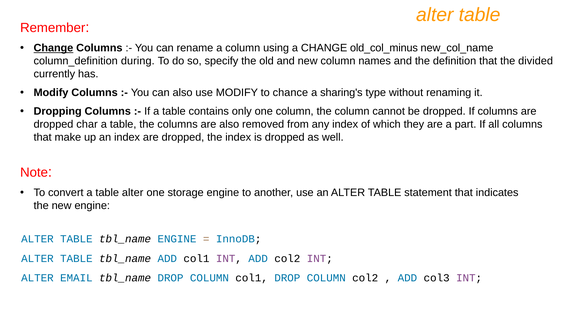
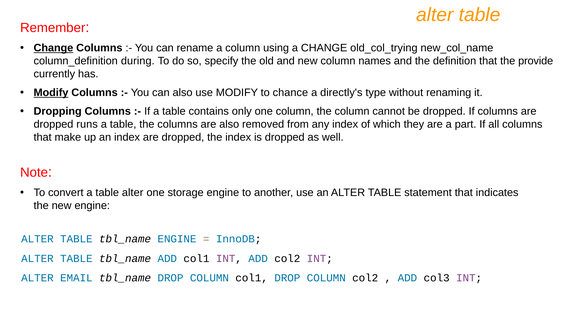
old_col_minus: old_col_minus -> old_col_trying (384, 48)
divided: divided -> provide (536, 61)
Modify underline: none -> present (51, 93)
sharing's: sharing's -> directly's (341, 93)
char: char -> runs (87, 125)
